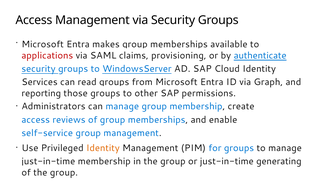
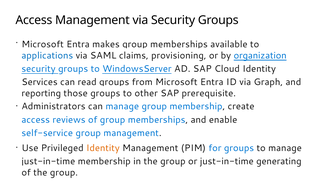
applications colour: red -> blue (47, 55)
authenticate: authenticate -> organization (260, 55)
permissions: permissions -> prerequisite (209, 93)
